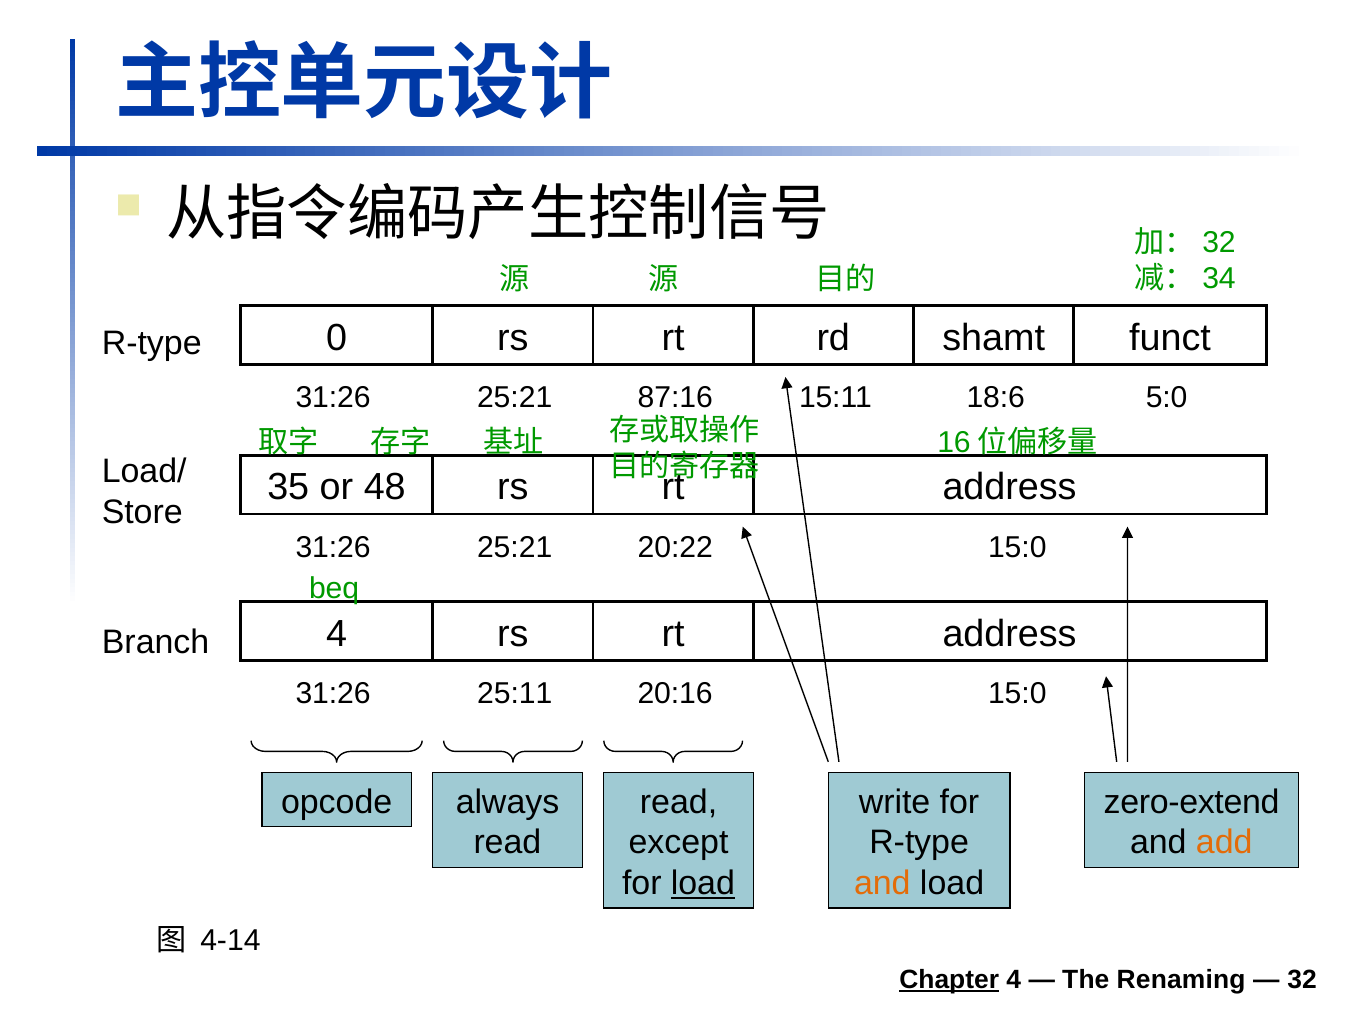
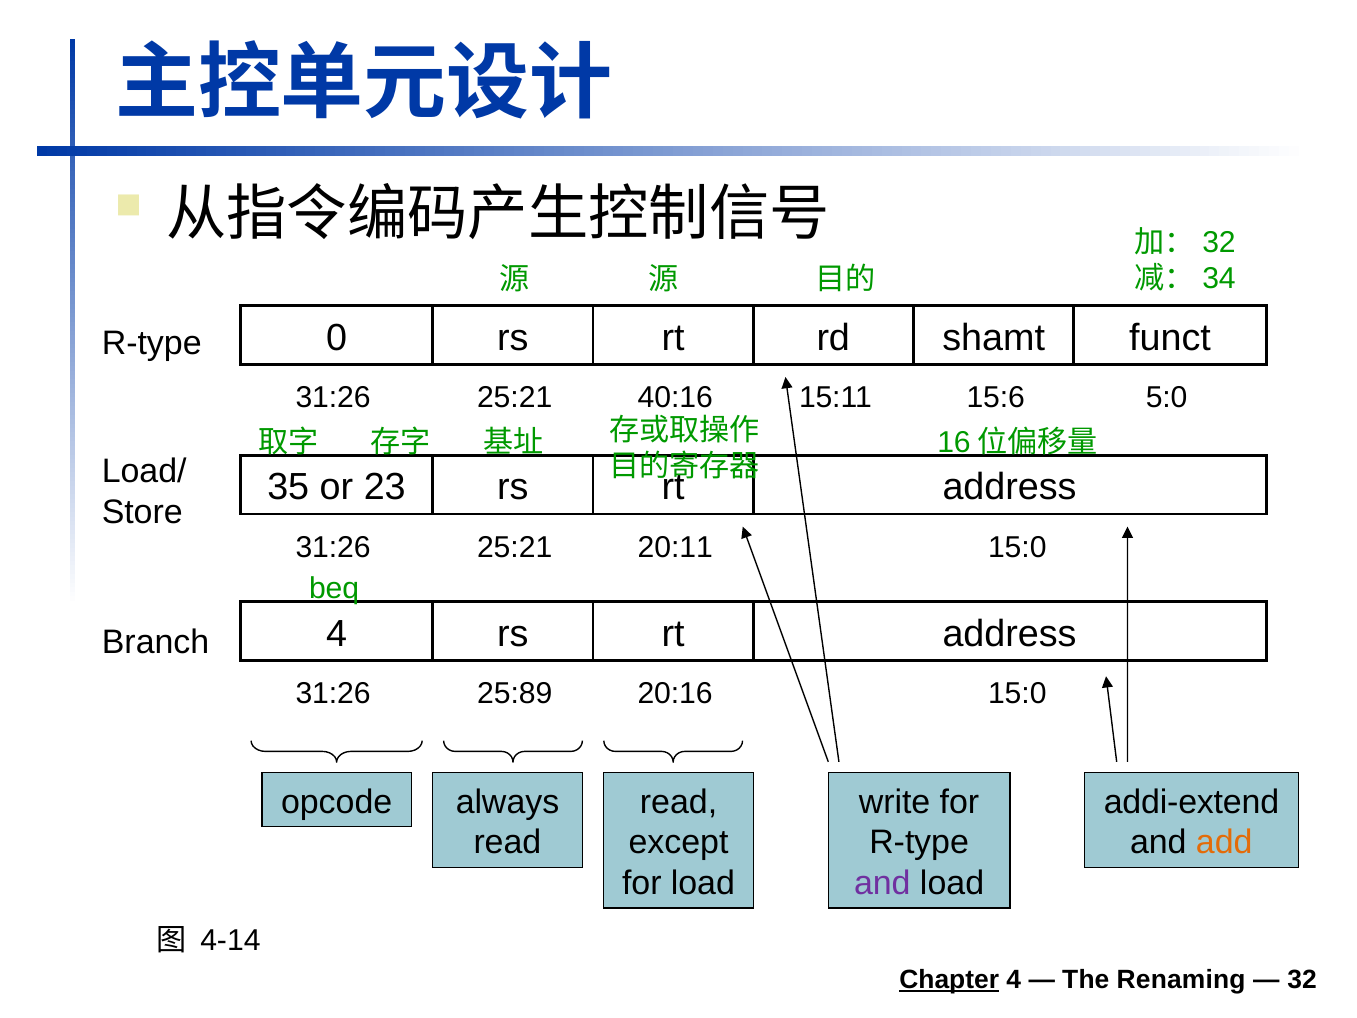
87:16: 87:16 -> 40:16 (675, 397)
18:6: 18:6 -> 15:6 (996, 397)
48: 48 -> 23 (385, 487)
20:22: 20:22 -> 20:11 (675, 547)
25:11: 25:11 -> 25:89 (515, 693)
zero-extend: zero-extend -> addi-extend (1191, 802)
load underline: present -> none (703, 883)
and colour: orange -> purple (882, 883)
